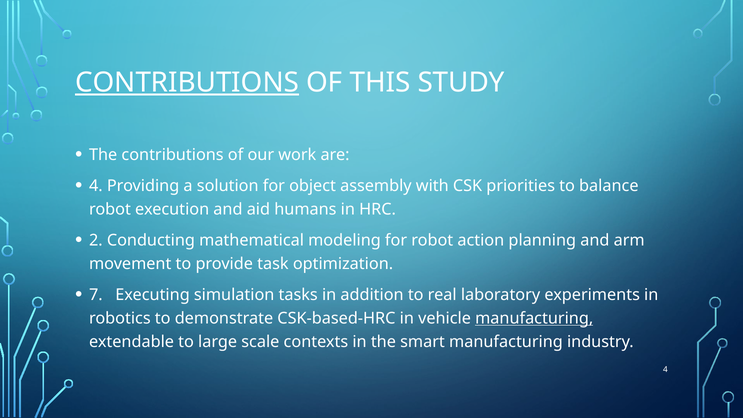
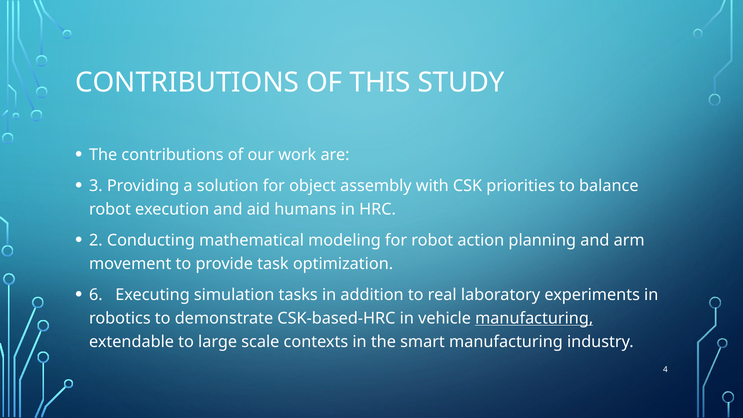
CONTRIBUTIONS underline: present -> none (187, 83)
4: 4 -> 3 (96, 186)
7: 7 -> 6 (96, 295)
